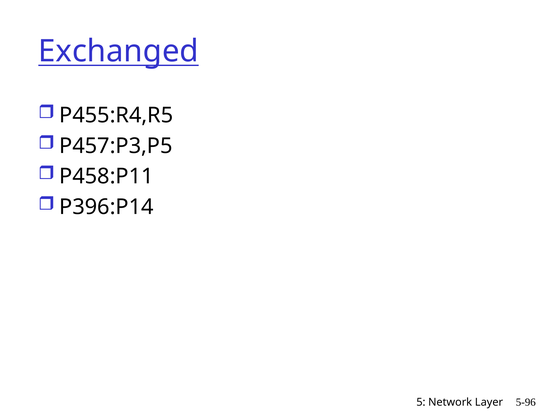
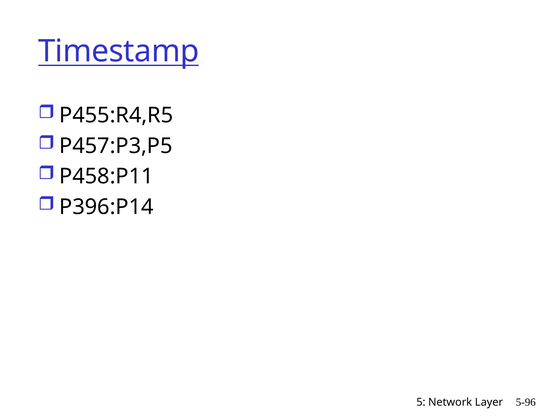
Exchanged: Exchanged -> Timestamp (119, 51)
